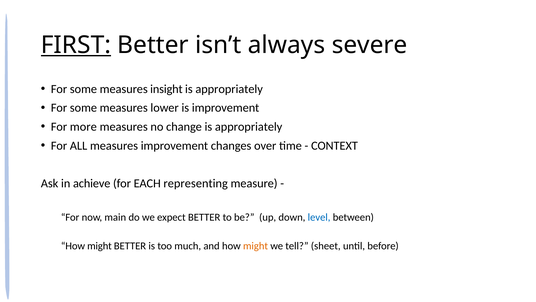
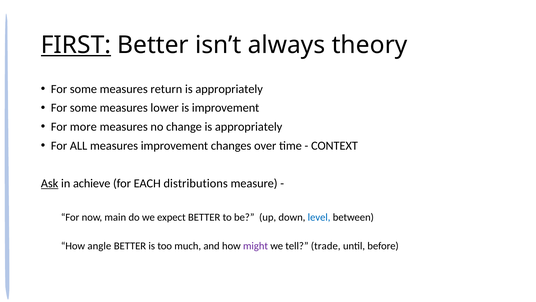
severe: severe -> theory (370, 45)
insight: insight -> return (166, 89)
Ask underline: none -> present (50, 183)
representing: representing -> distributions (196, 183)
might: might -> angle (99, 246)
might colour: orange -> purple (256, 246)
sheet: sheet -> trade (326, 246)
